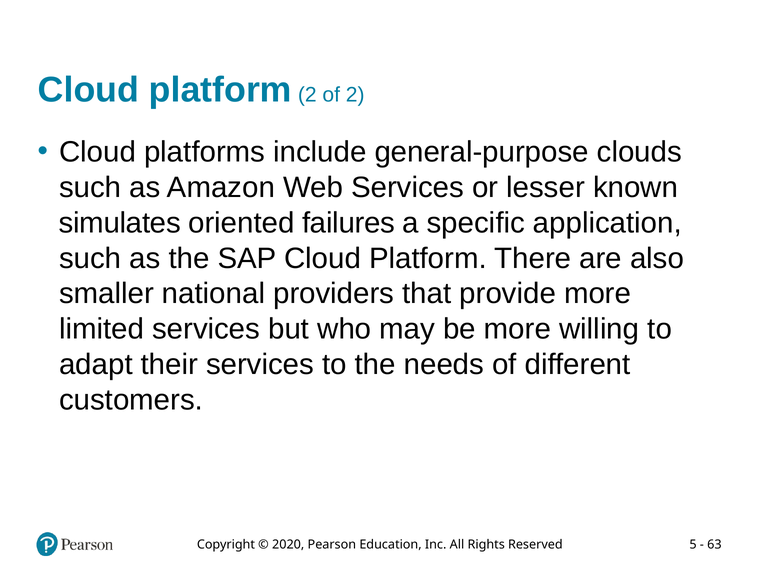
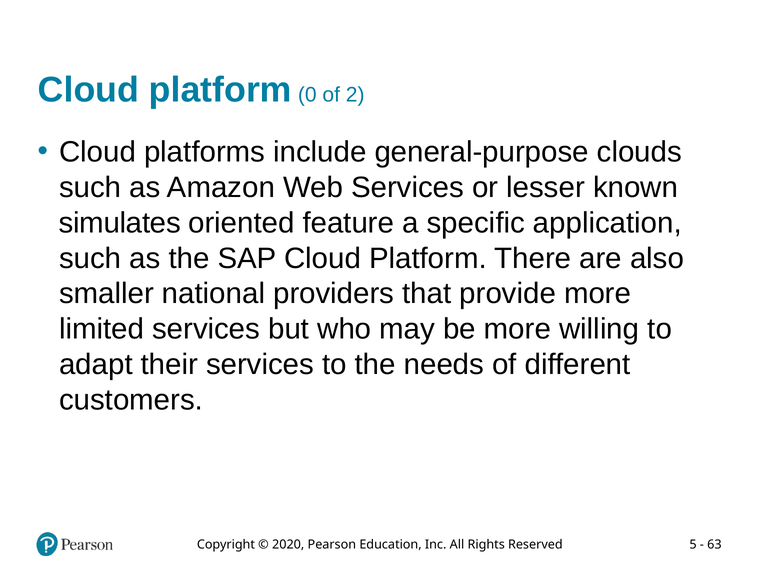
platform 2: 2 -> 0 (307, 95)
failures: failures -> feature (348, 223)
